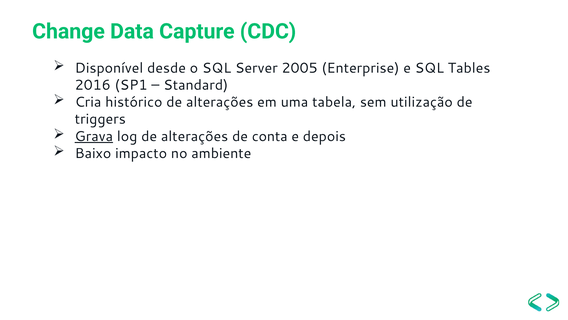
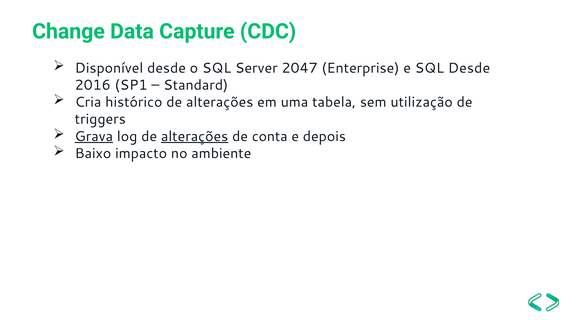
2005: 2005 -> 2047 (300, 68)
SQL Tables: Tables -> Desde (469, 68)
alterações underline: none -> present (195, 136)
